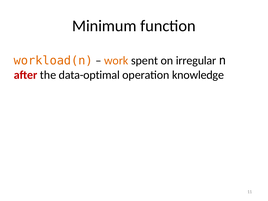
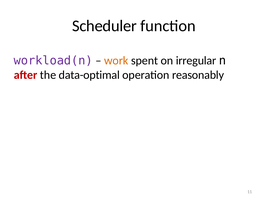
Minimum: Minimum -> Scheduler (104, 26)
workload(n colour: orange -> purple (53, 61)
knowledge: knowledge -> reasonably (198, 75)
